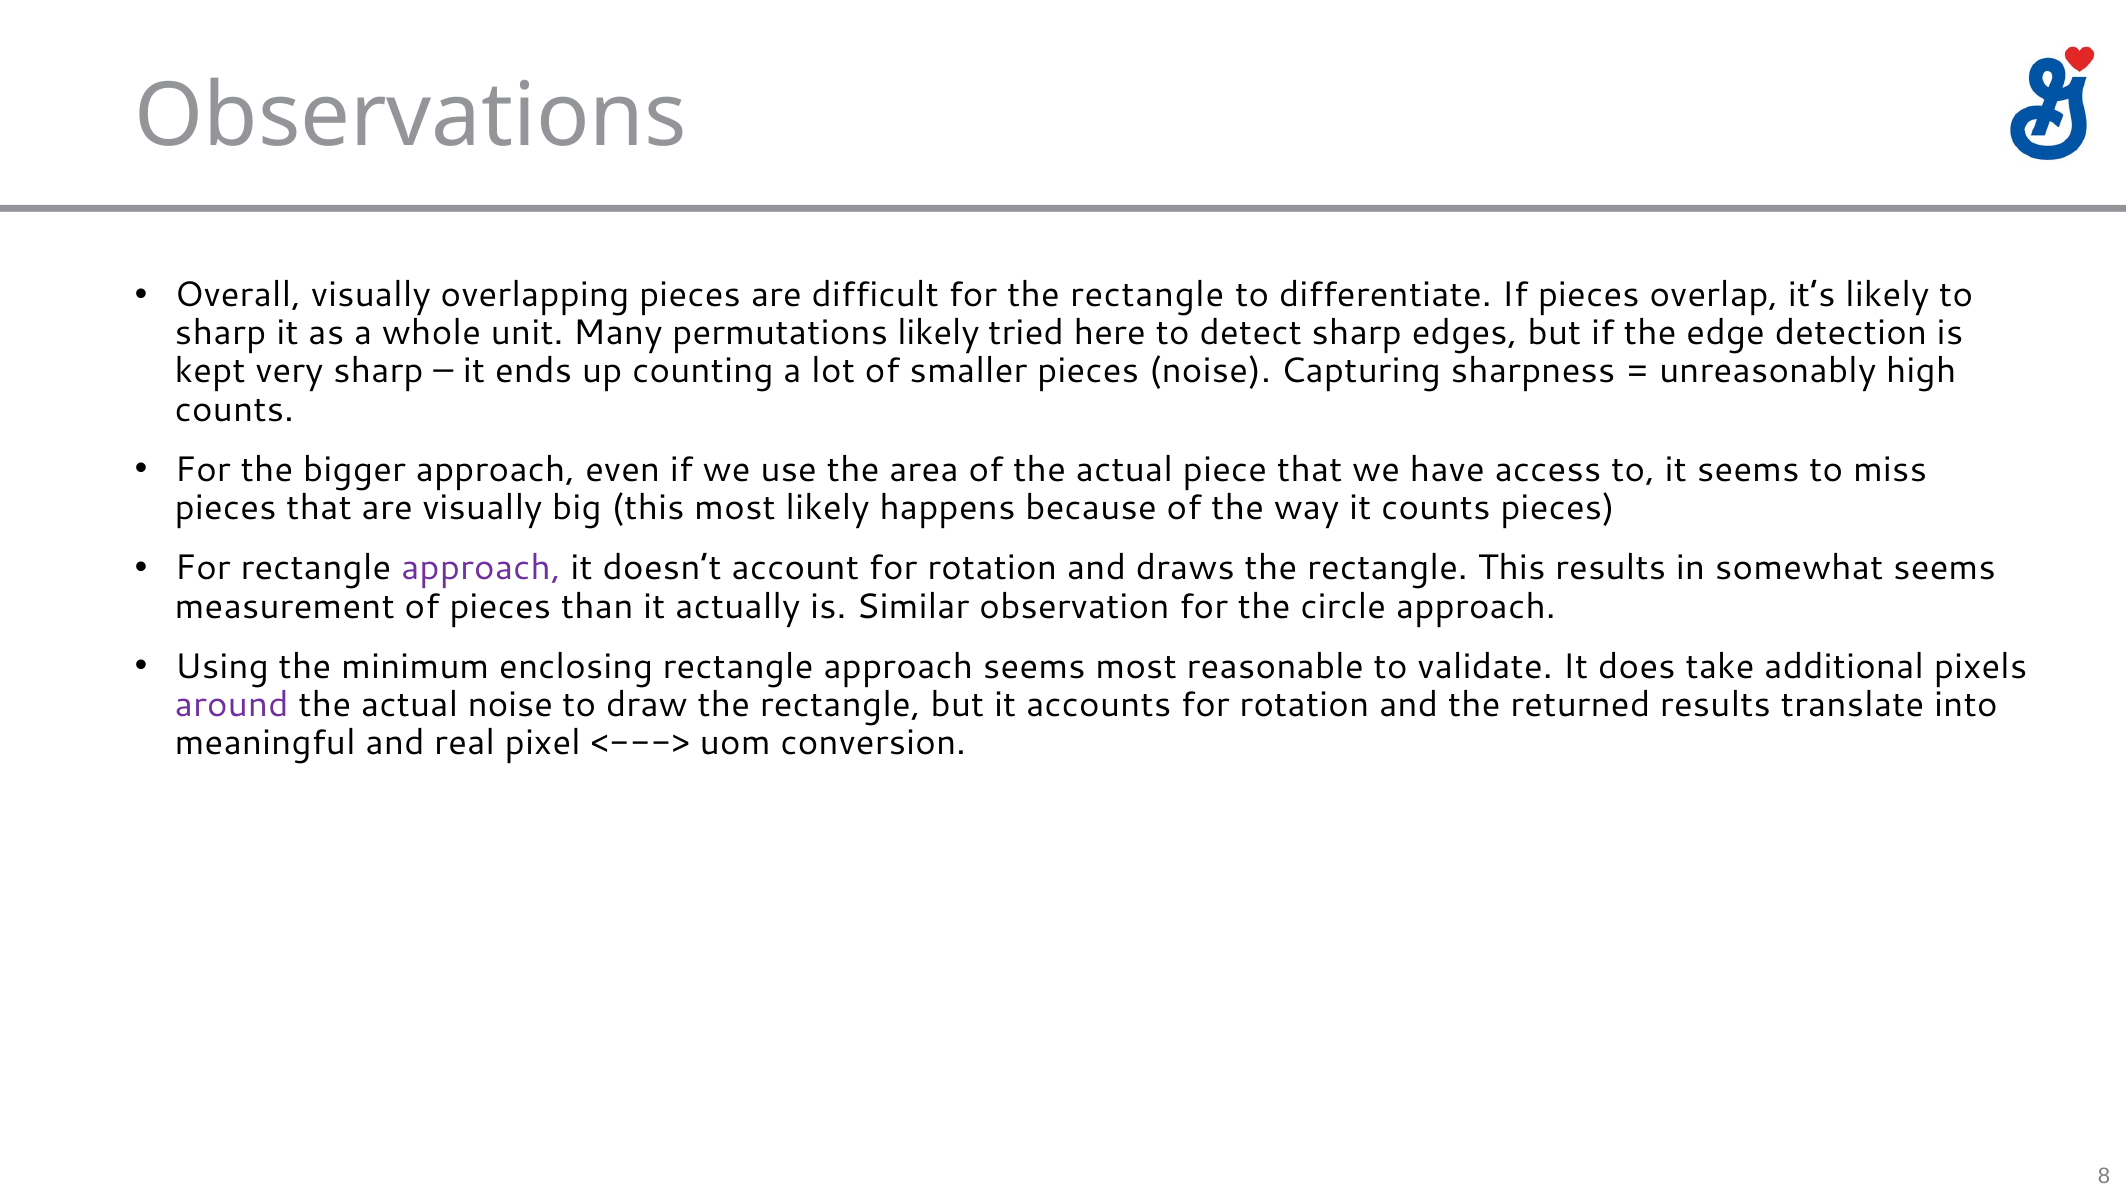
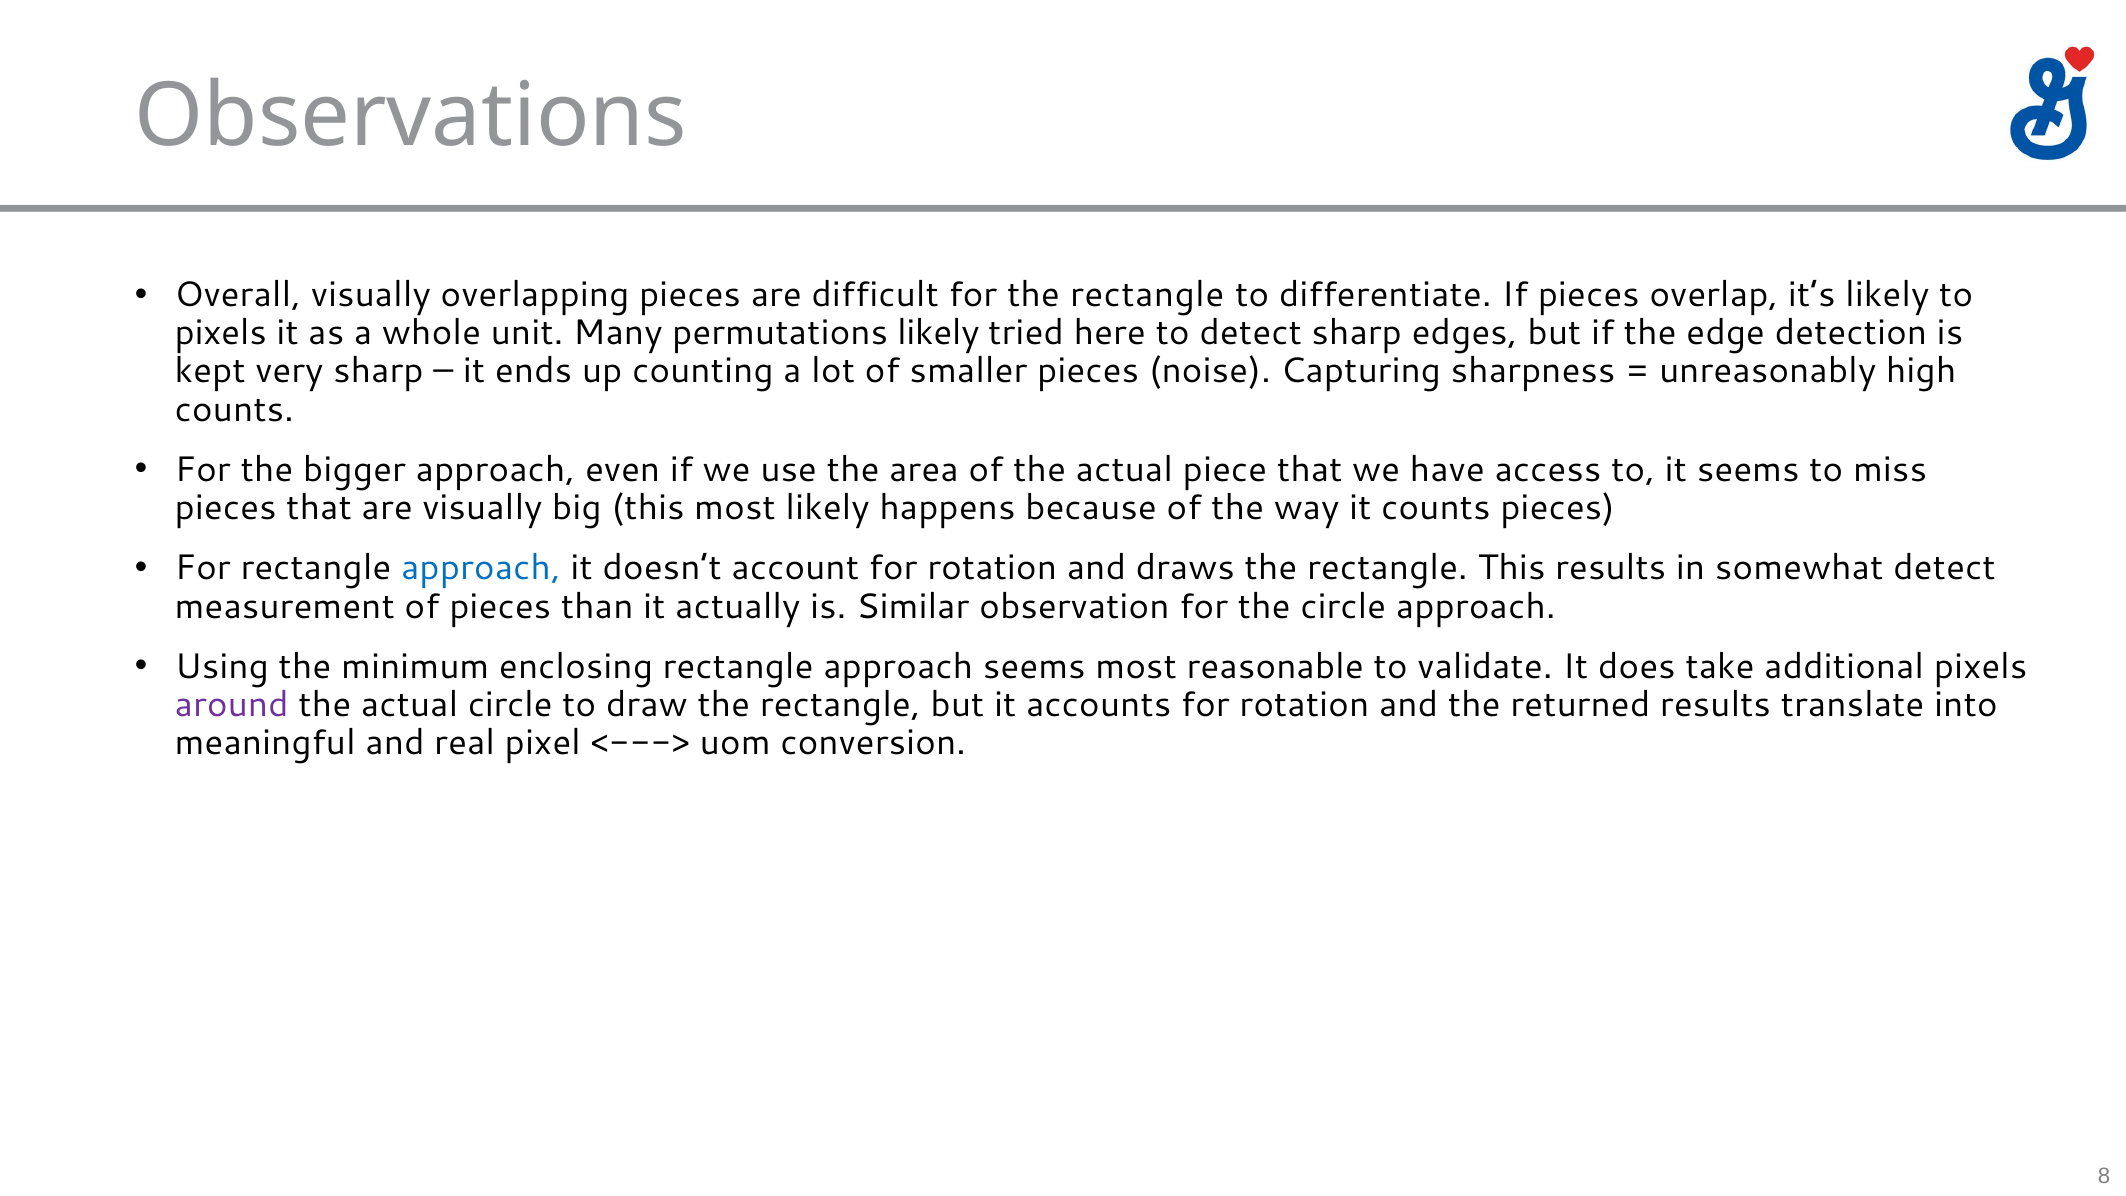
sharp: sharp -> pixels (221, 333)
approach colour: purple -> blue (481, 568)
somewhat seems: seems -> detect (1944, 568)
actual noise: noise -> circle (510, 705)
